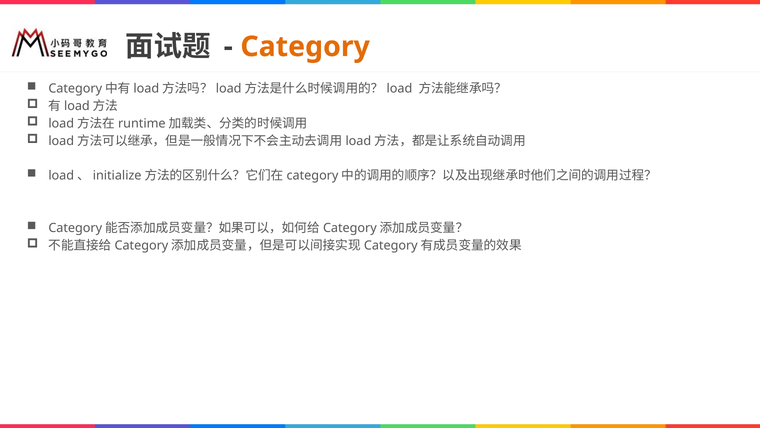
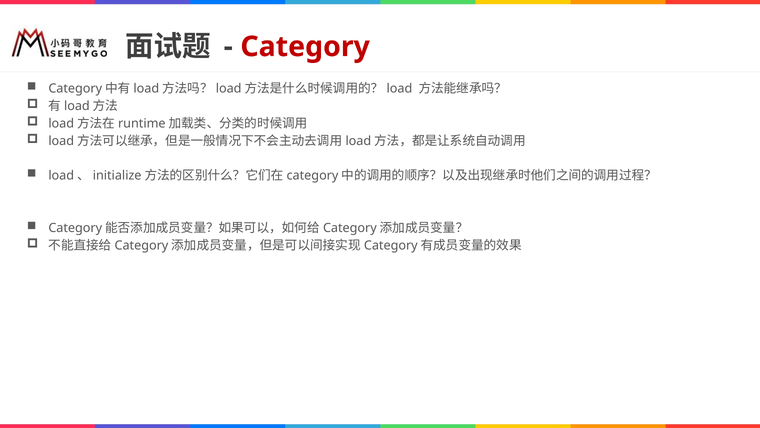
Category colour: orange -> red (305, 47)
